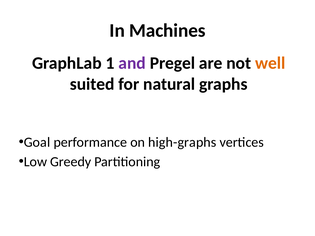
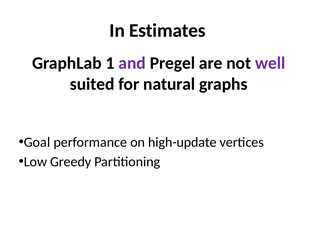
Machines: Machines -> Estimates (167, 30)
well colour: orange -> purple (270, 63)
high-graphs: high-graphs -> high-update (182, 142)
